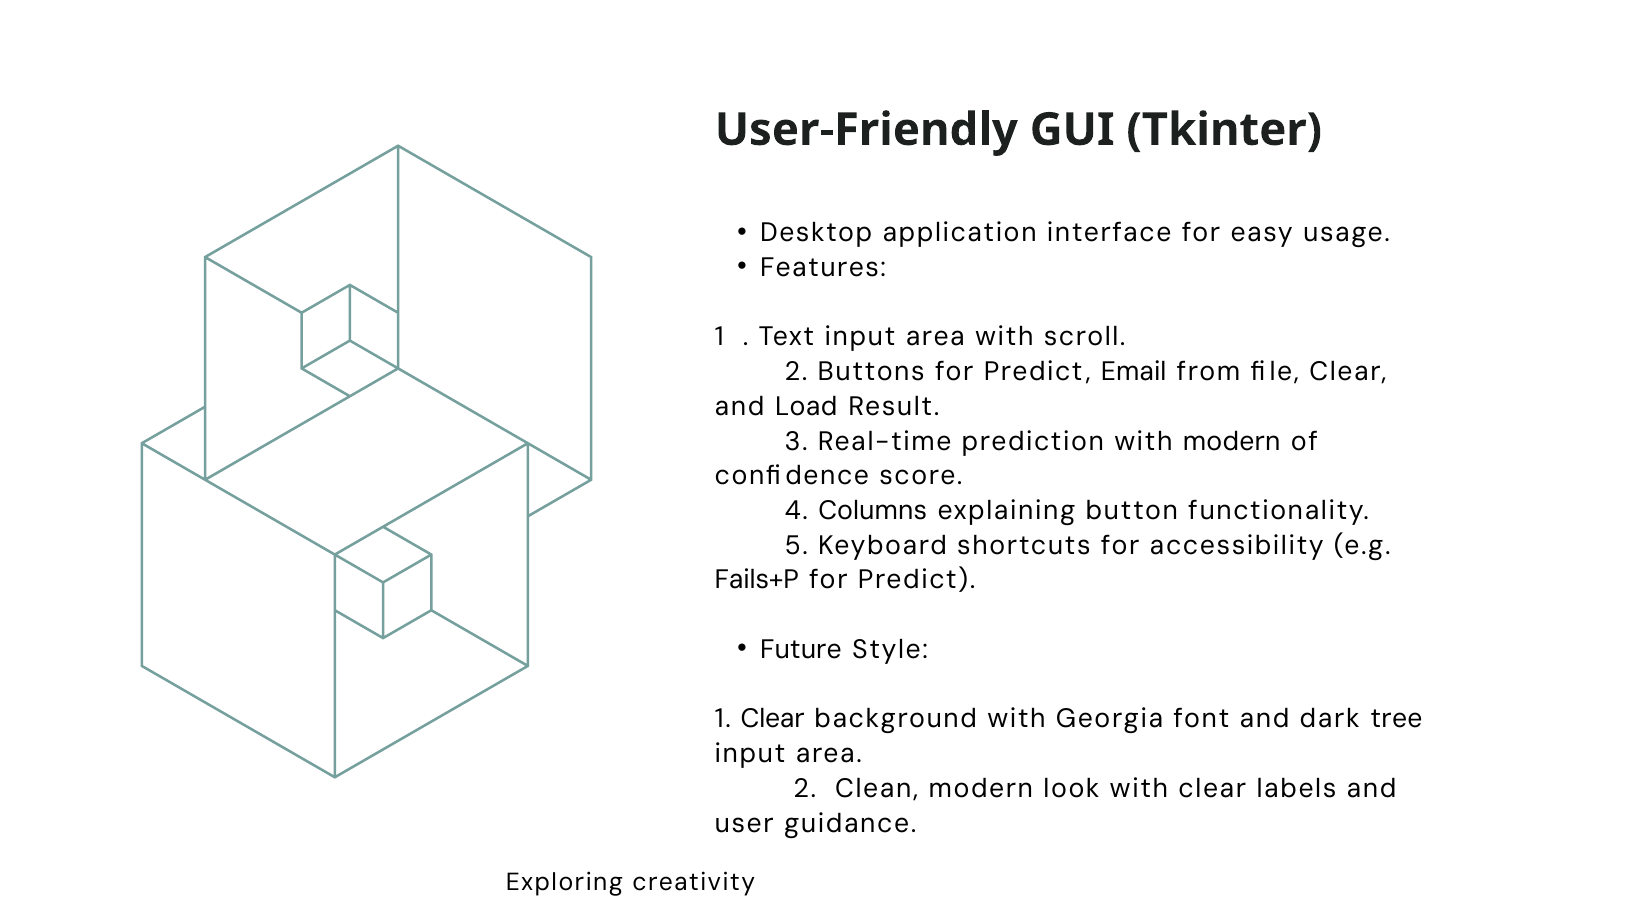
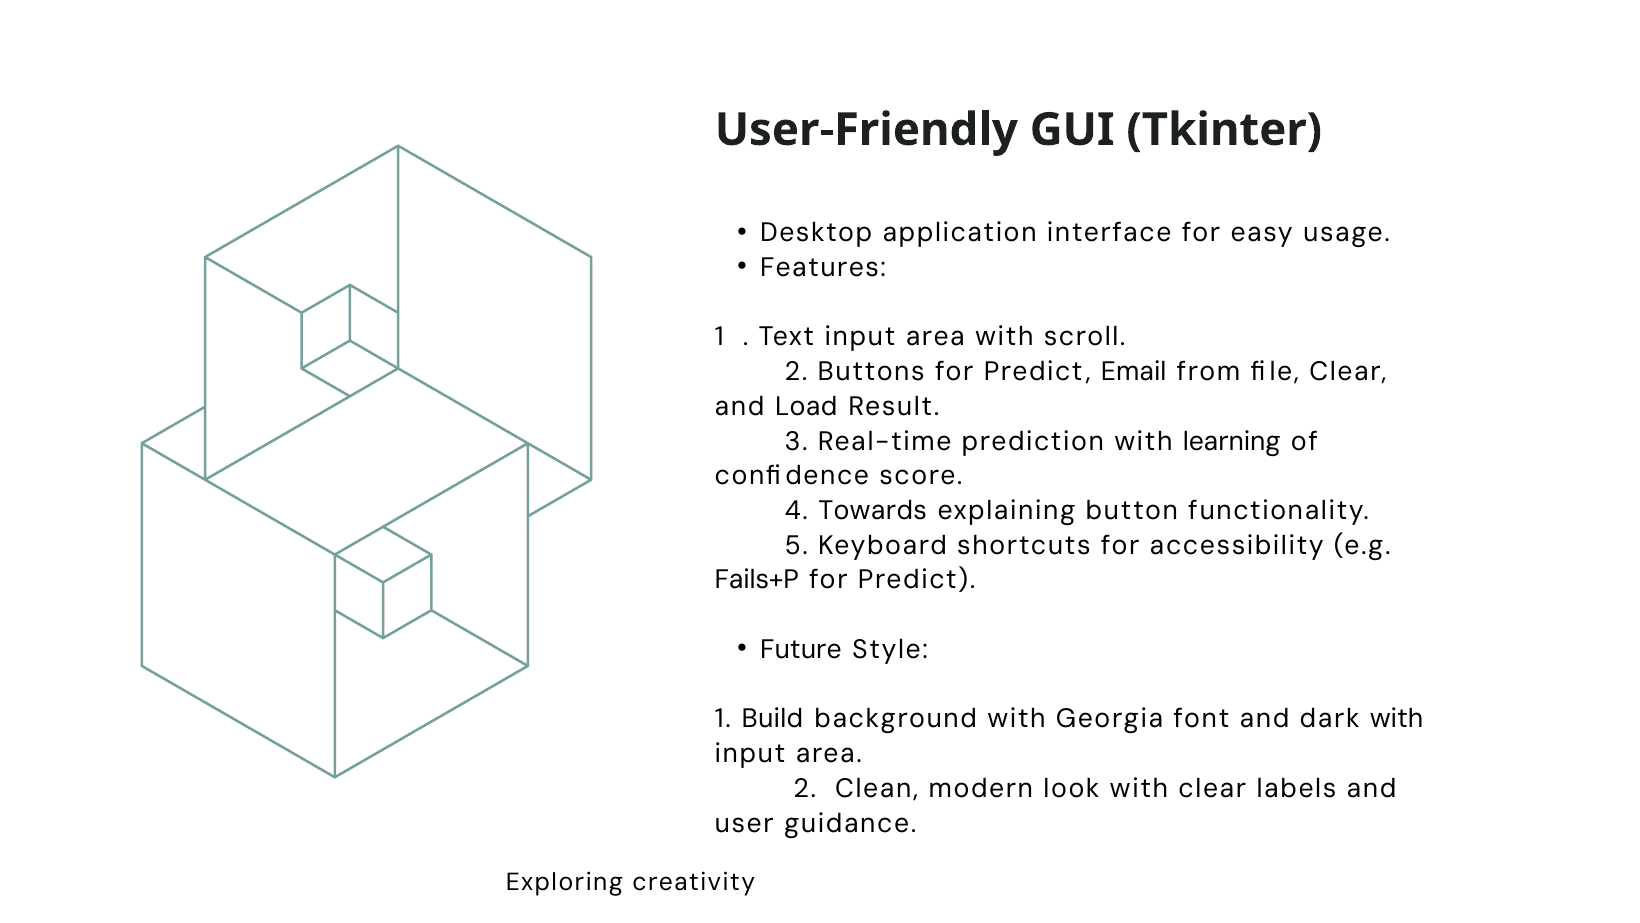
with modern: modern -> learning (1232, 441)
Columns: Columns -> Towards (873, 510)
1 Clear: Clear -> Build (772, 719)
dark tree: tree -> with (1397, 719)
